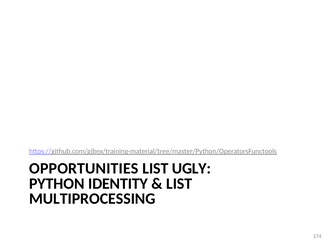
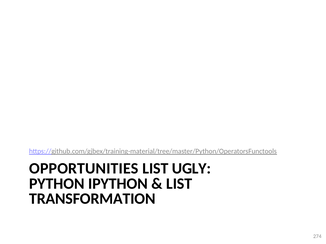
IDENTITY: IDENTITY -> IPYTHON (118, 184)
MULTIPROCESSING: MULTIPROCESSING -> TRANSFORMATION (92, 199)
